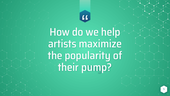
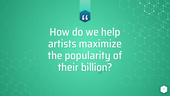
pump: pump -> billion (97, 67)
